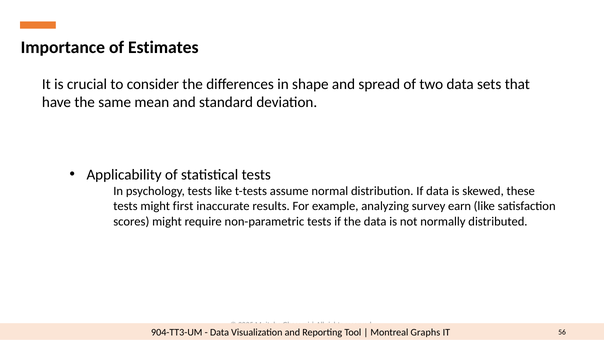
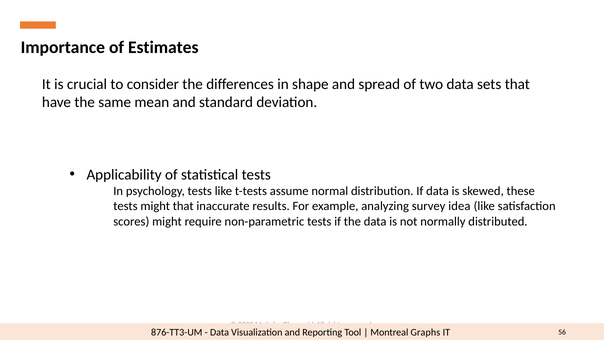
might first: first -> that (183, 206)
earn: earn -> idea (459, 206)
904-TT3-UM: 904-TT3-UM -> 876-TT3-UM (177, 332)
